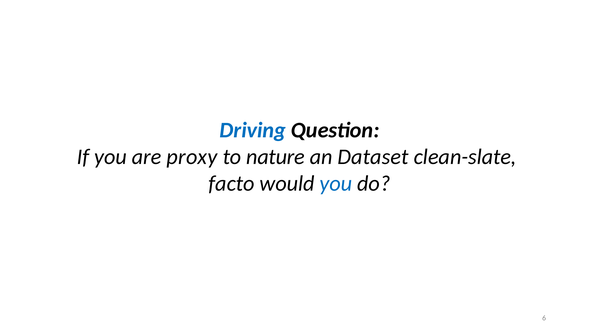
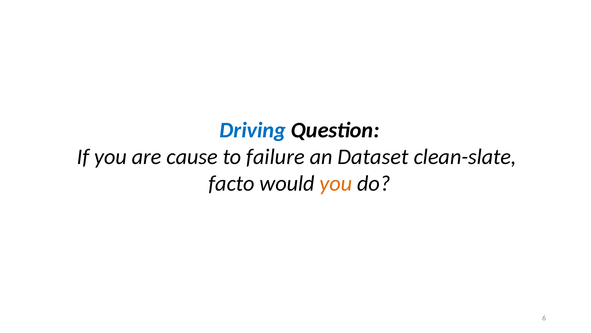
proxy: proxy -> cause (192, 157)
nature: nature -> failure (275, 157)
you colour: blue -> orange (336, 183)
